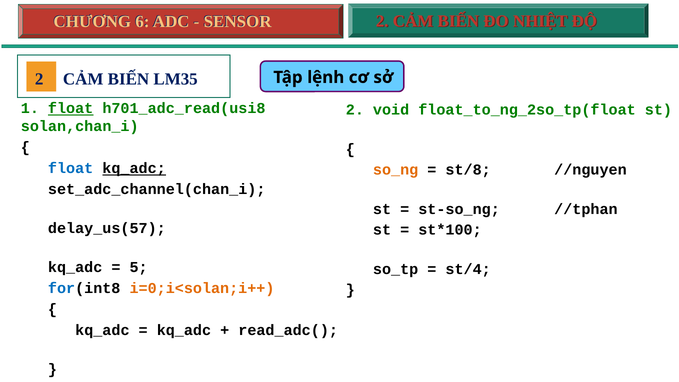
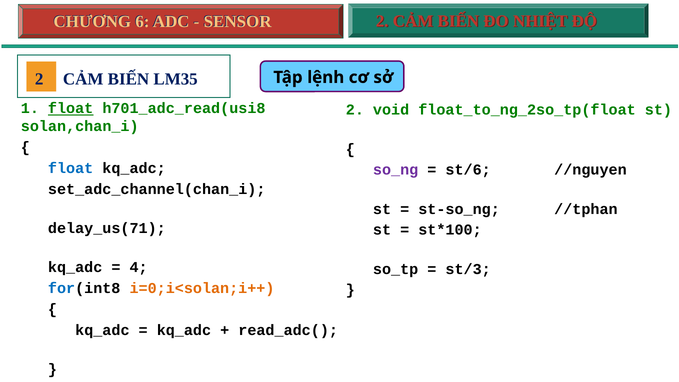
kq_adc underline: present -> none (134, 168)
so_ng colour: orange -> purple (396, 170)
st/8: st/8 -> st/6 (468, 170)
delay_us(57: delay_us(57 -> delay_us(71 (107, 228)
5: 5 -> 4 (139, 267)
st/4: st/4 -> st/3 (468, 269)
